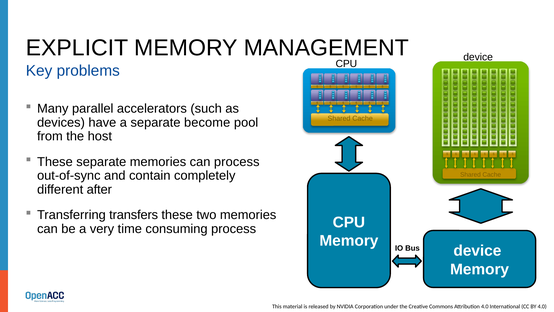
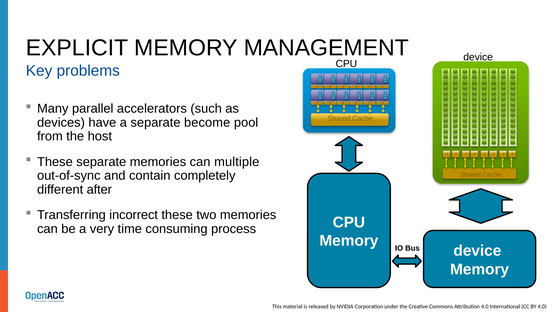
can process: process -> multiple (237, 162)
transfers: transfers -> incorrect (134, 215)
